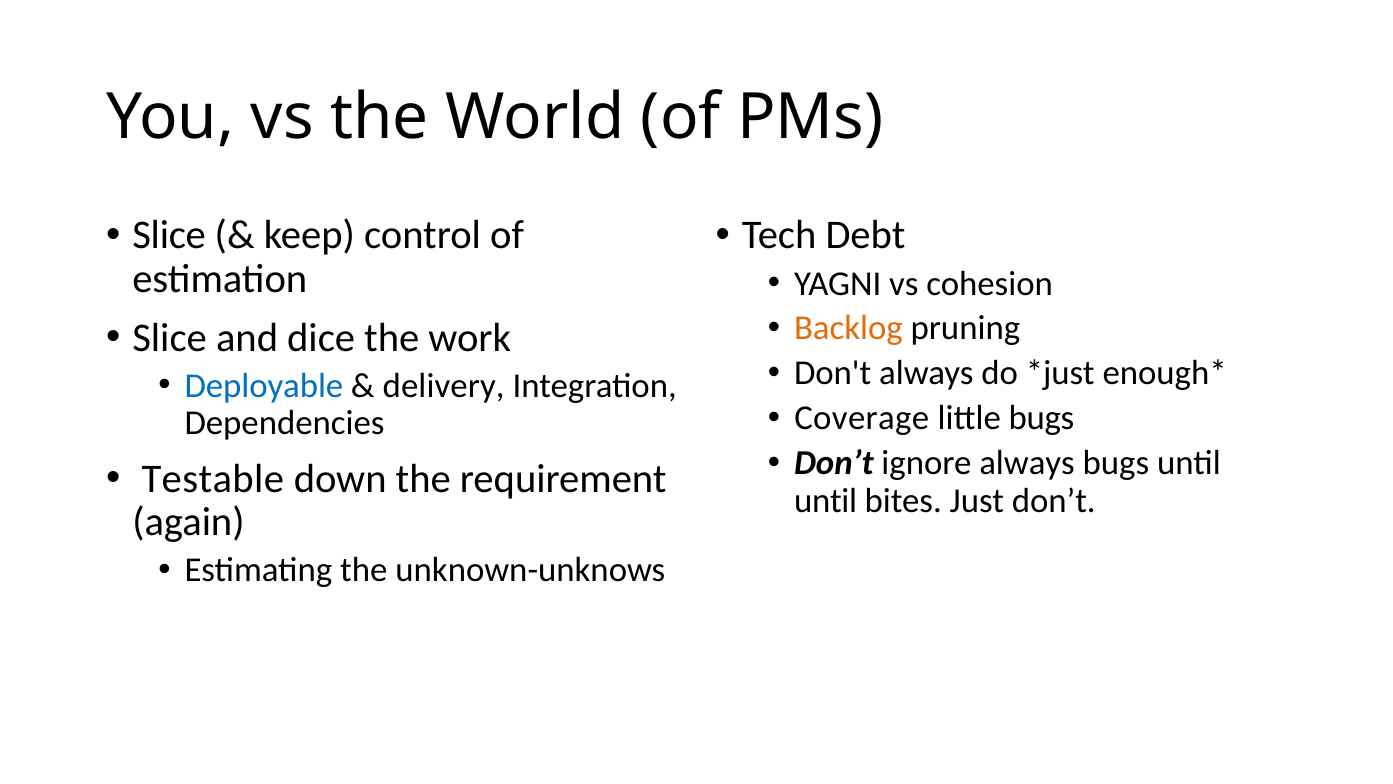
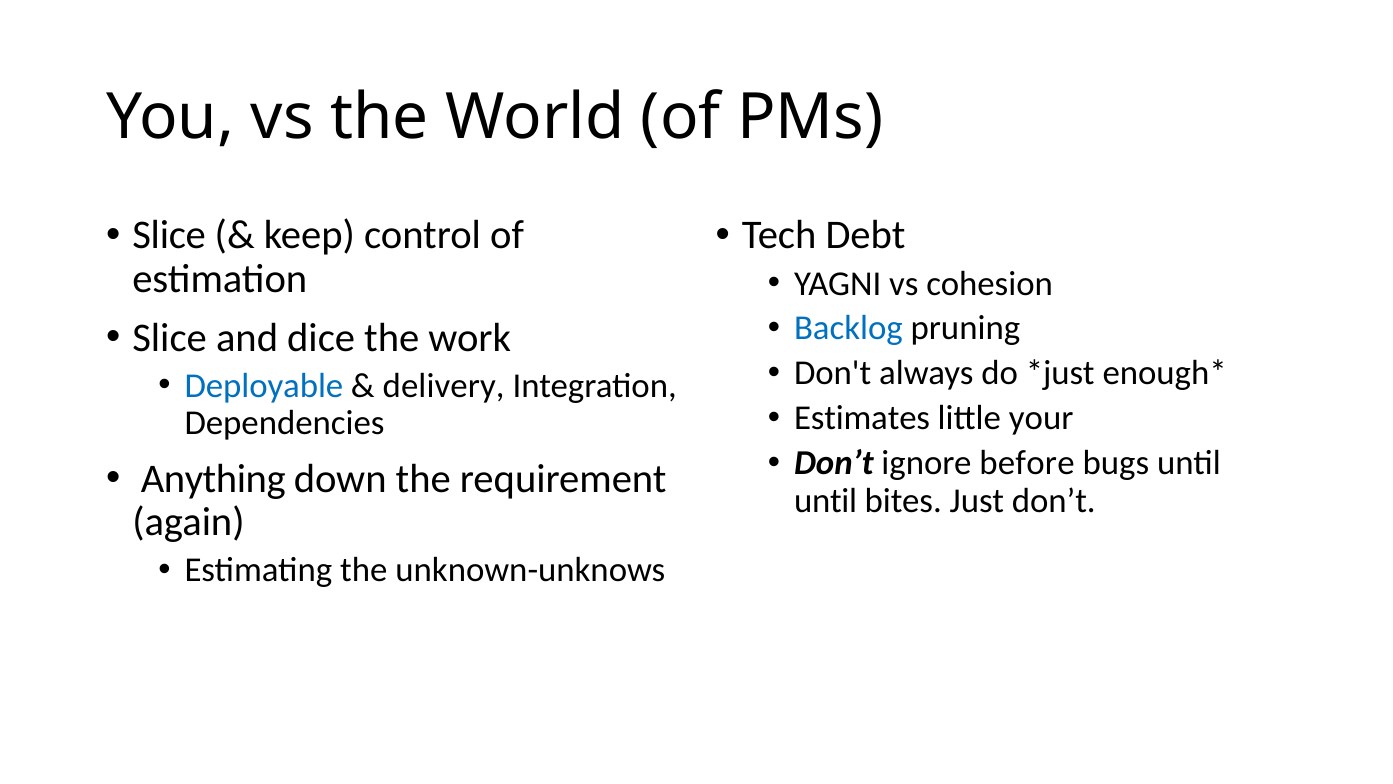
Backlog colour: orange -> blue (848, 328)
Coverage: Coverage -> Estimates (862, 418)
little bugs: bugs -> your (1041, 418)
ignore always: always -> before (1027, 463)
Testable: Testable -> Anything (213, 478)
